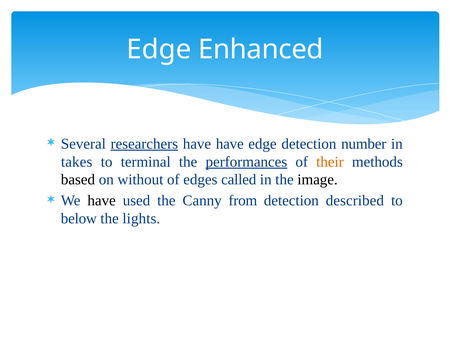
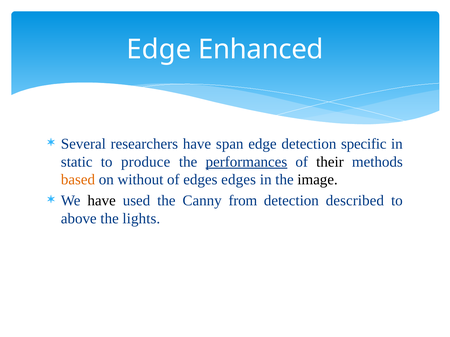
researchers underline: present -> none (144, 144)
have have: have -> span (230, 144)
number: number -> specific (364, 144)
takes: takes -> static (77, 162)
terminal: terminal -> produce (146, 162)
their colour: orange -> black (330, 162)
based colour: black -> orange (78, 180)
edges called: called -> edges (239, 180)
below: below -> above (79, 219)
